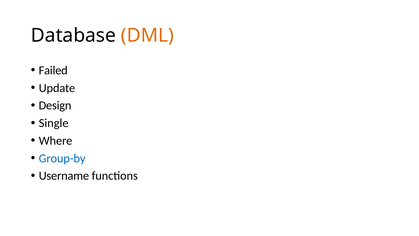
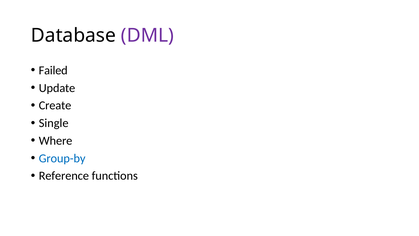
DML colour: orange -> purple (147, 35)
Design: Design -> Create (55, 105)
Username: Username -> Reference (64, 176)
